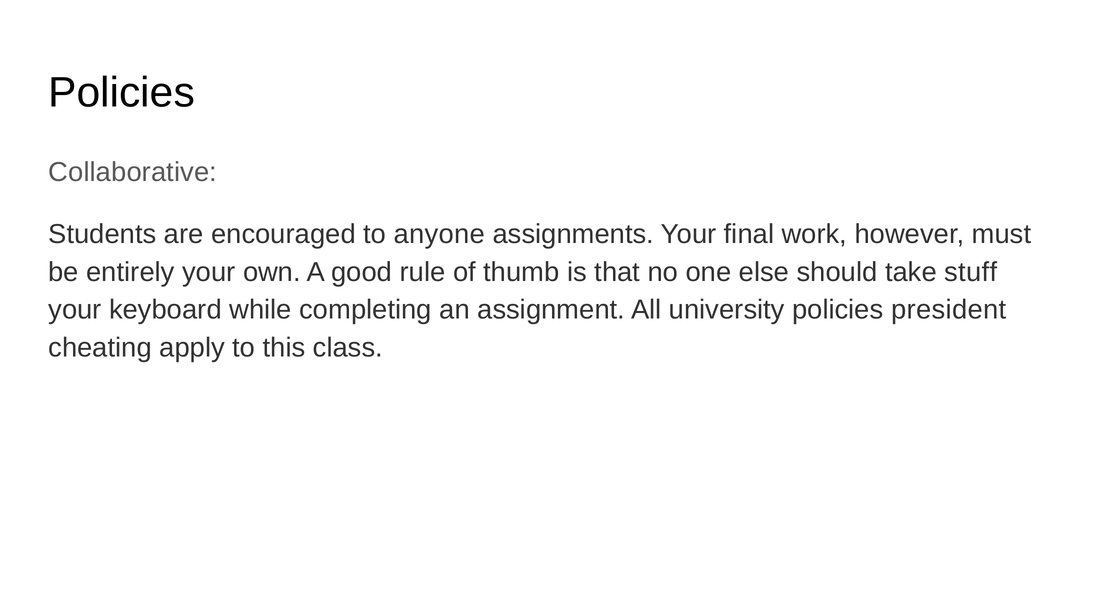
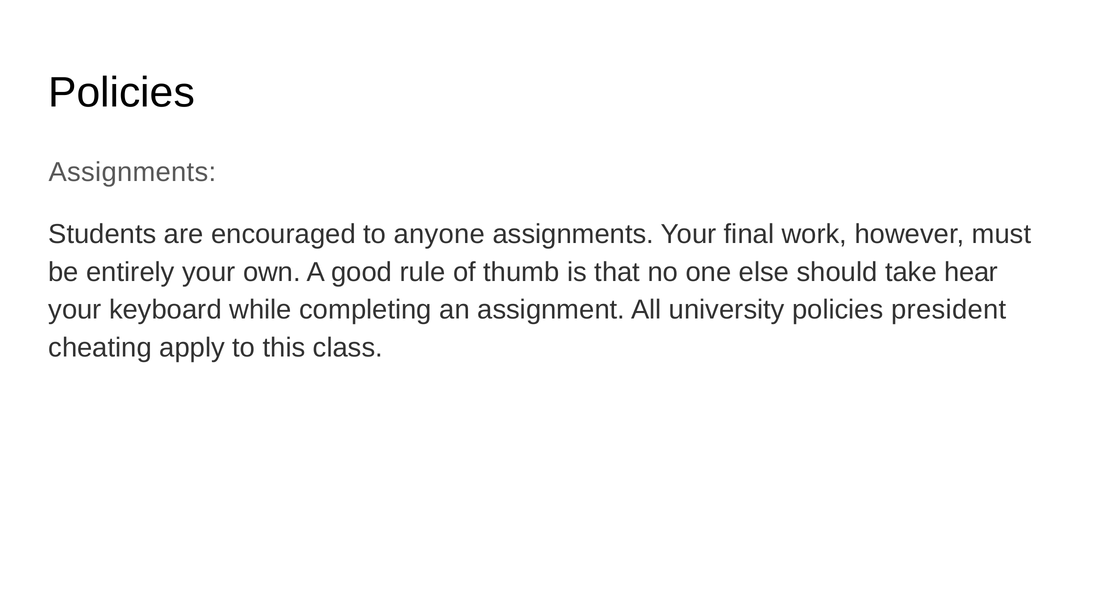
Collaborative: Collaborative -> Assignments (133, 172)
stuff: stuff -> hear (971, 272)
